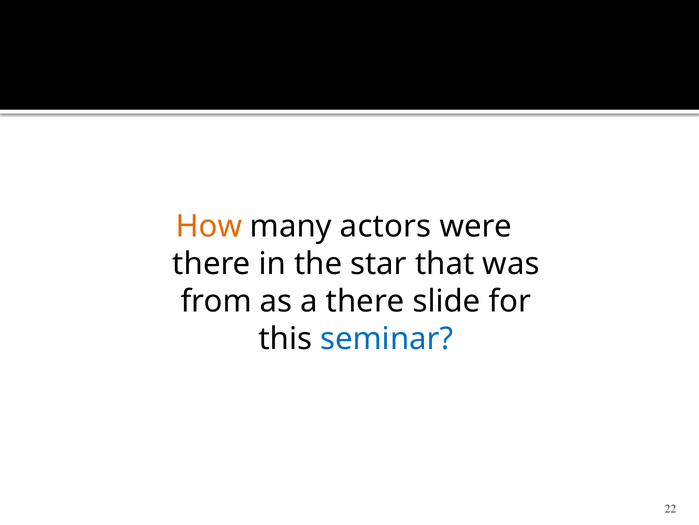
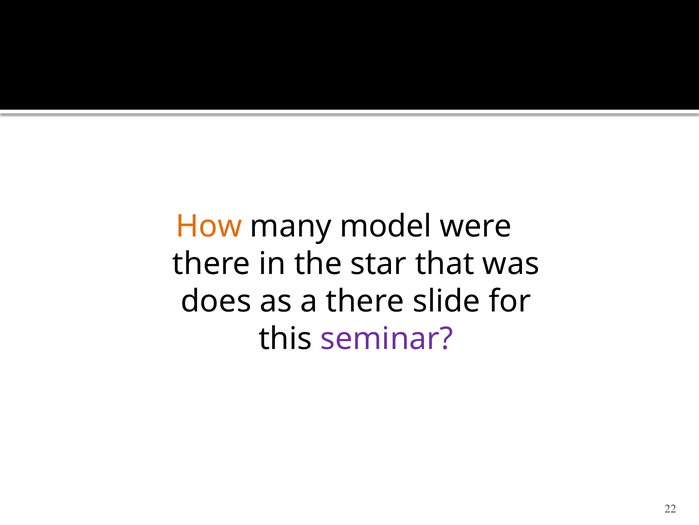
actors: actors -> model (386, 226)
from: from -> does (216, 301)
seminar colour: blue -> purple (387, 338)
